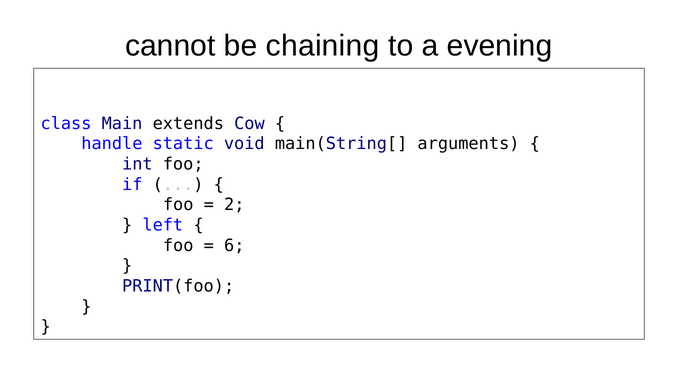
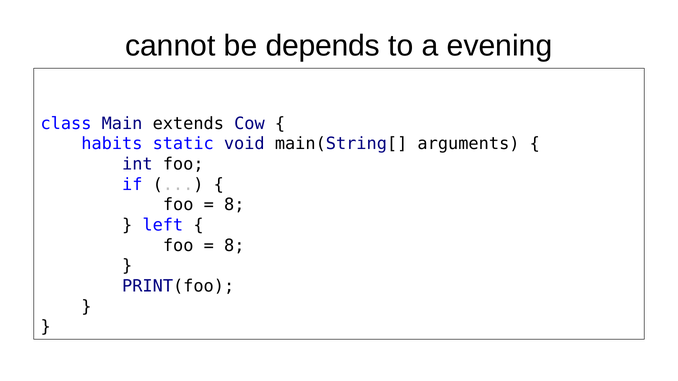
chaining: chaining -> depends (323, 46)
handle: handle -> habits (112, 144)
2: 2 -> 8 (234, 205)
6: 6 -> 8 (234, 246)
